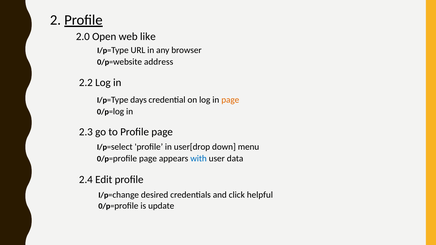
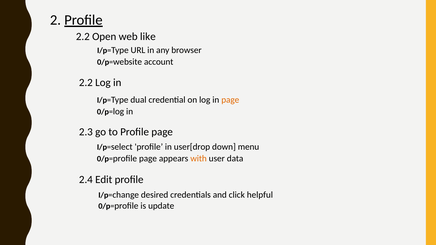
2.0: 2.0 -> 2.2 (83, 37)
address: address -> account (159, 62)
days: days -> dual (138, 100)
with colour: blue -> orange (199, 159)
